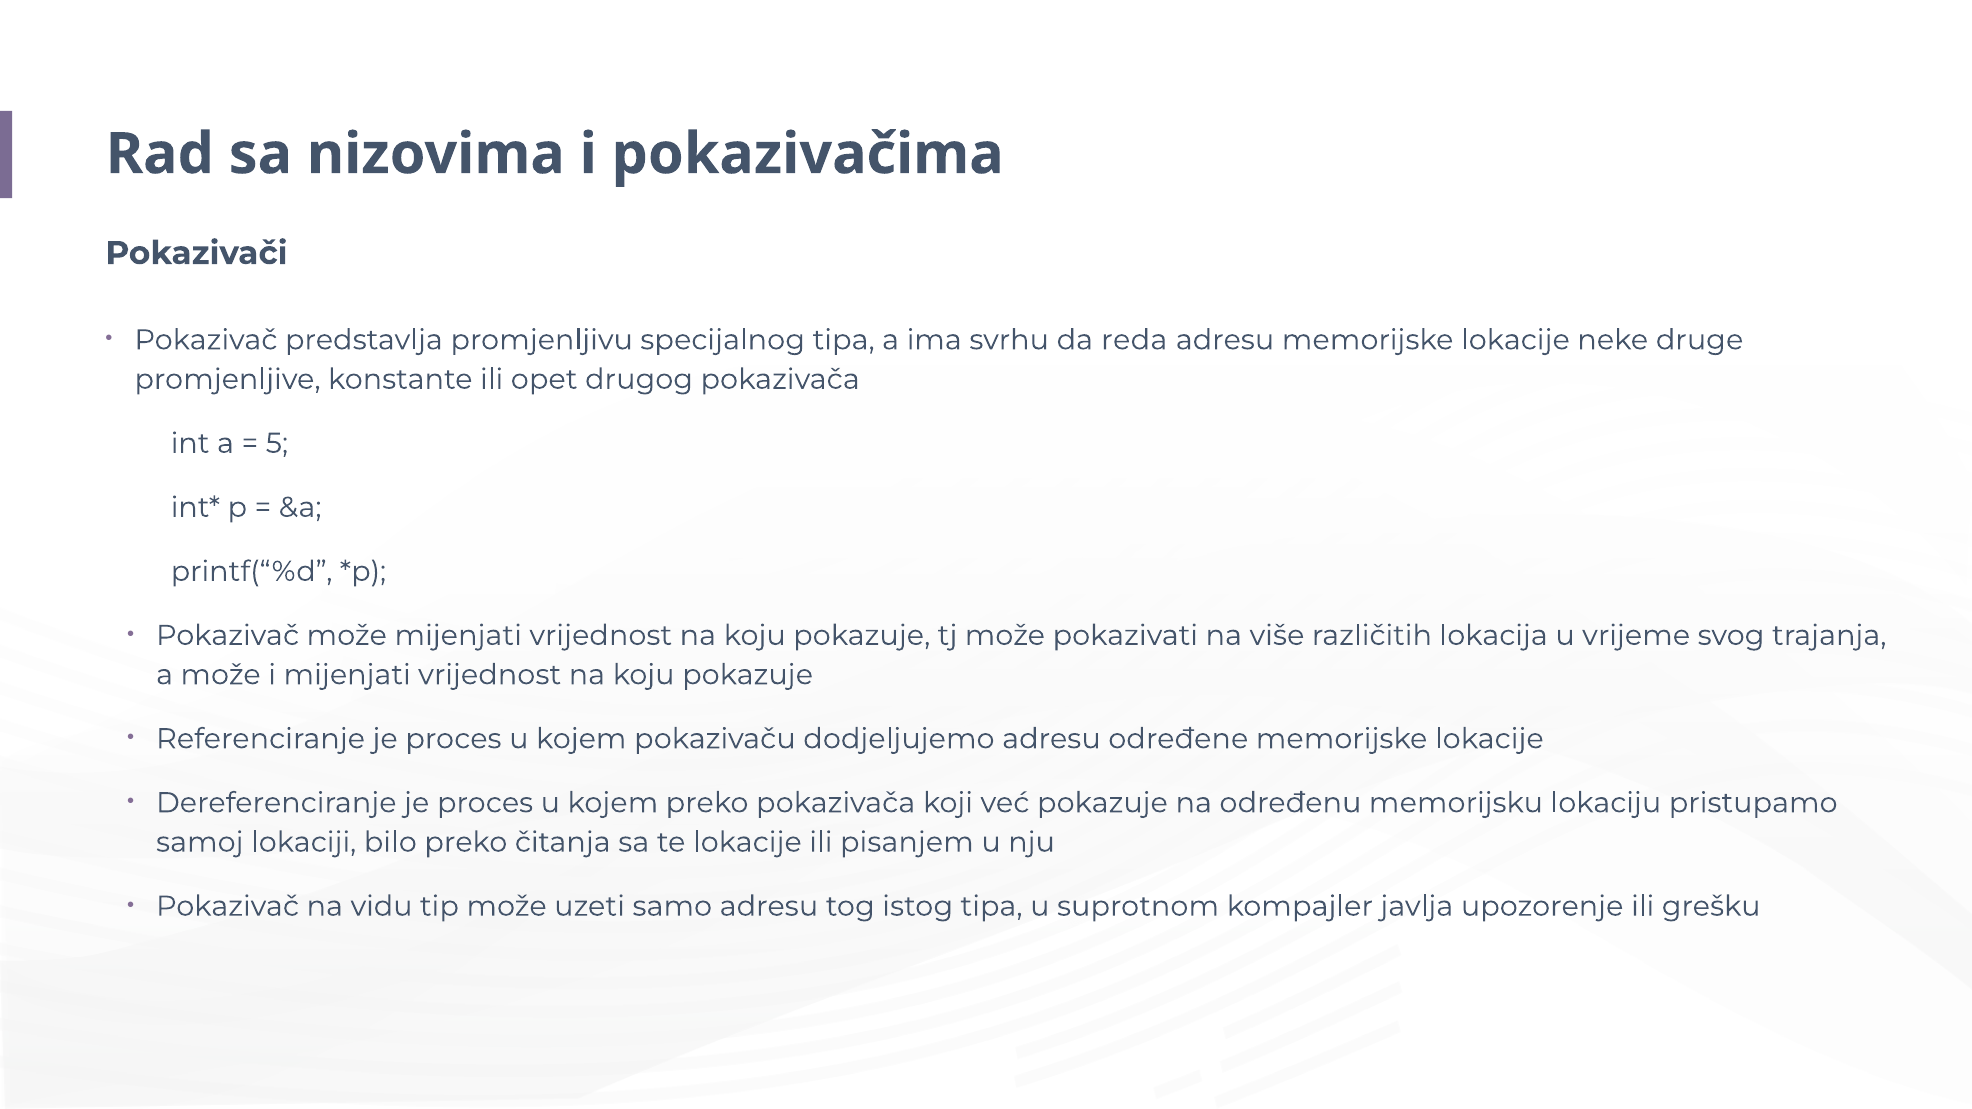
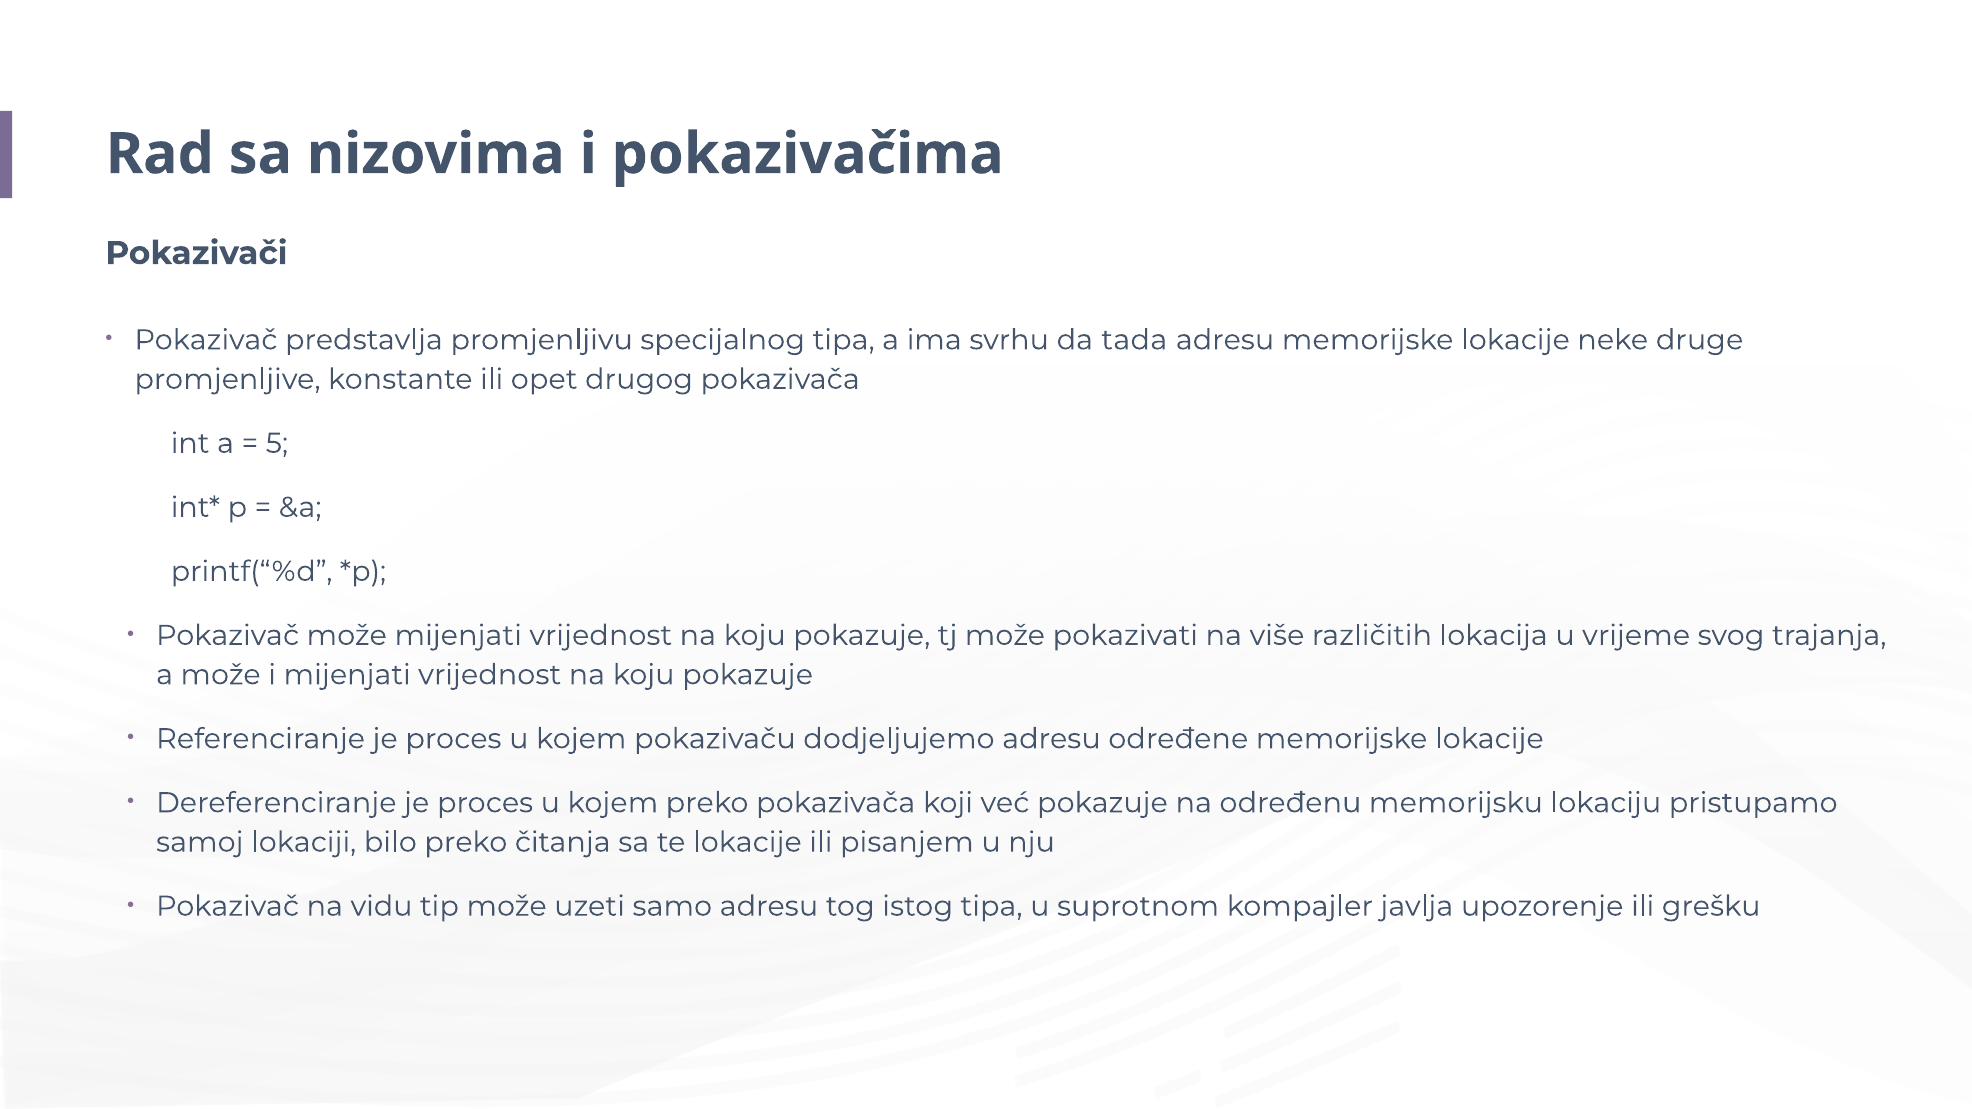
reda: reda -> tada (1134, 340)
